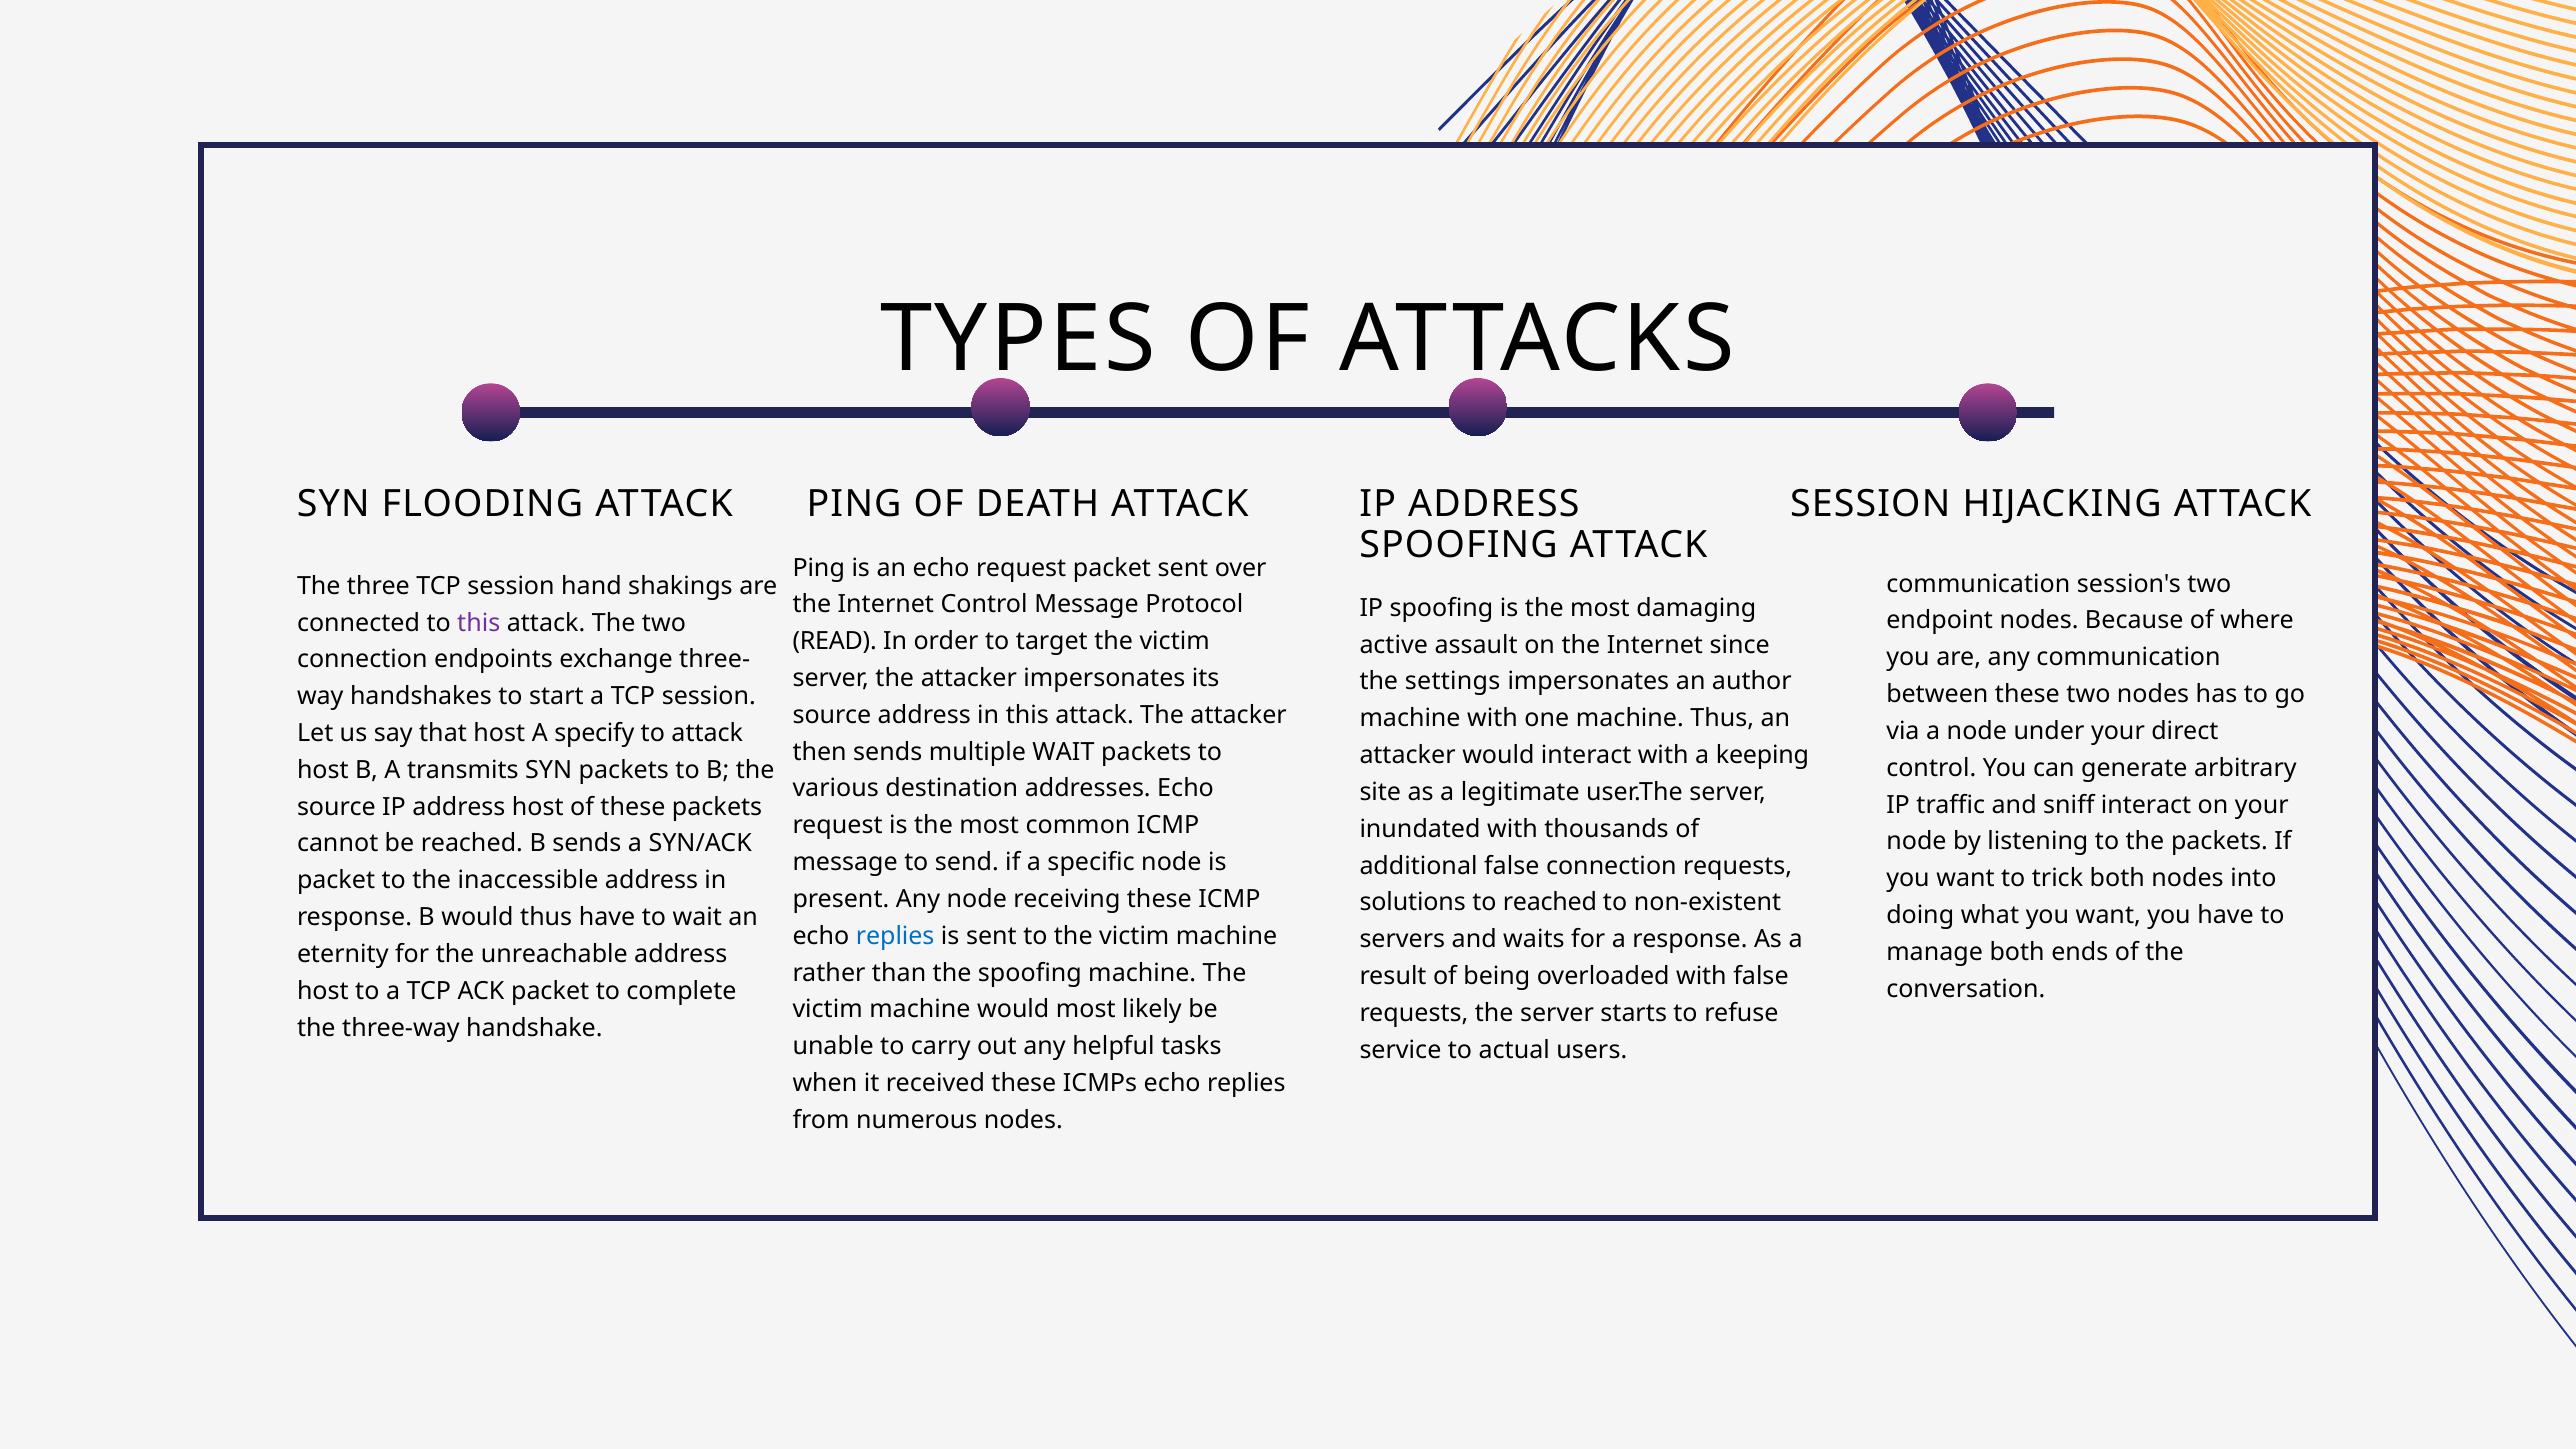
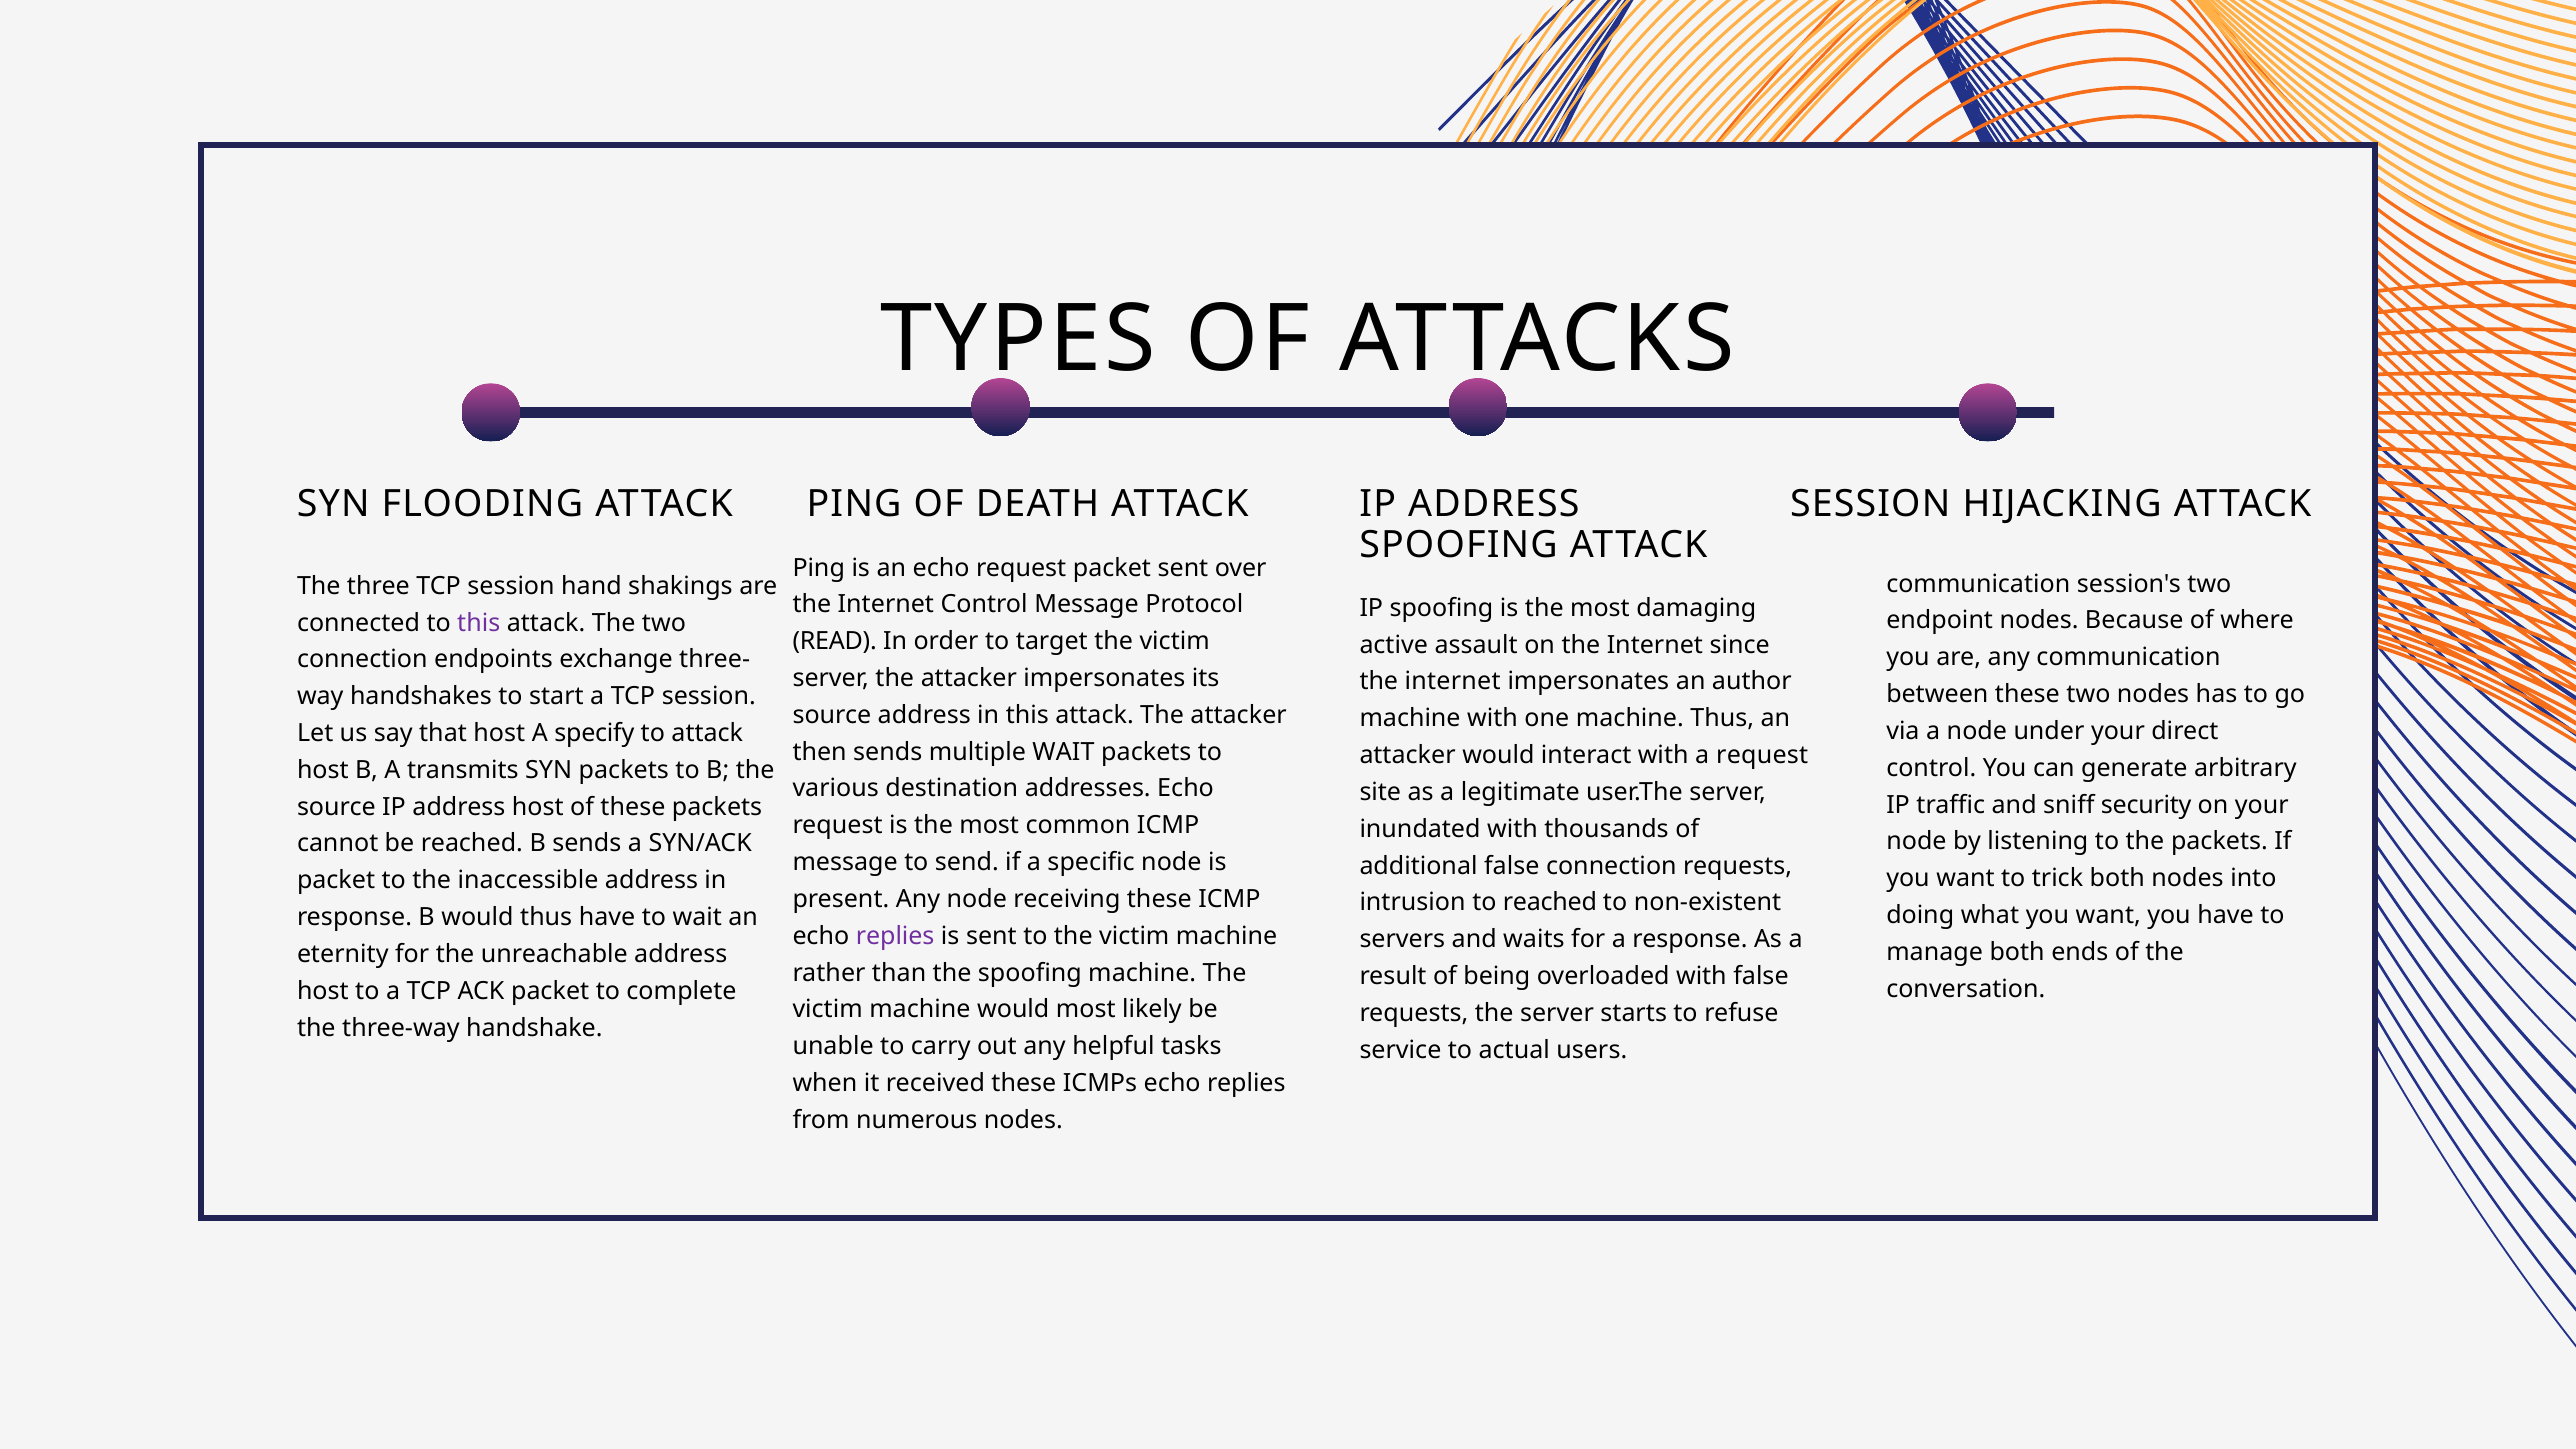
settings: settings -> internet (1453, 682)
a keeping: keeping -> request (1762, 755)
sniff interact: interact -> security (2146, 805)
solutions: solutions -> intrusion (1413, 903)
replies colour: blue -> purple (895, 936)
